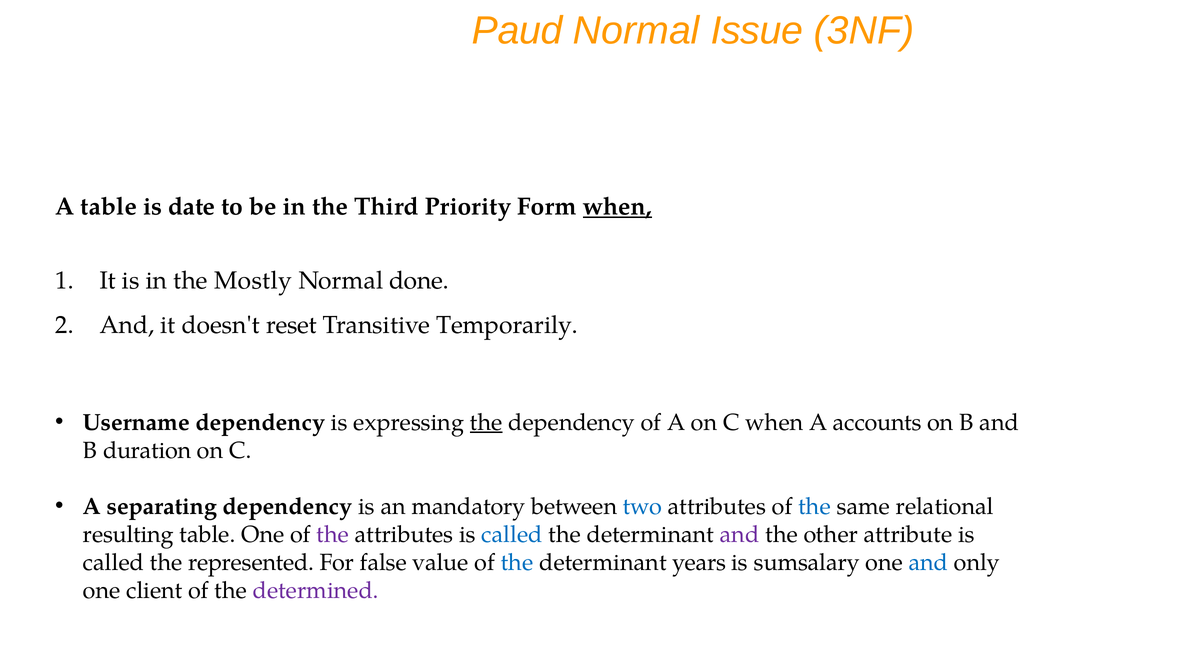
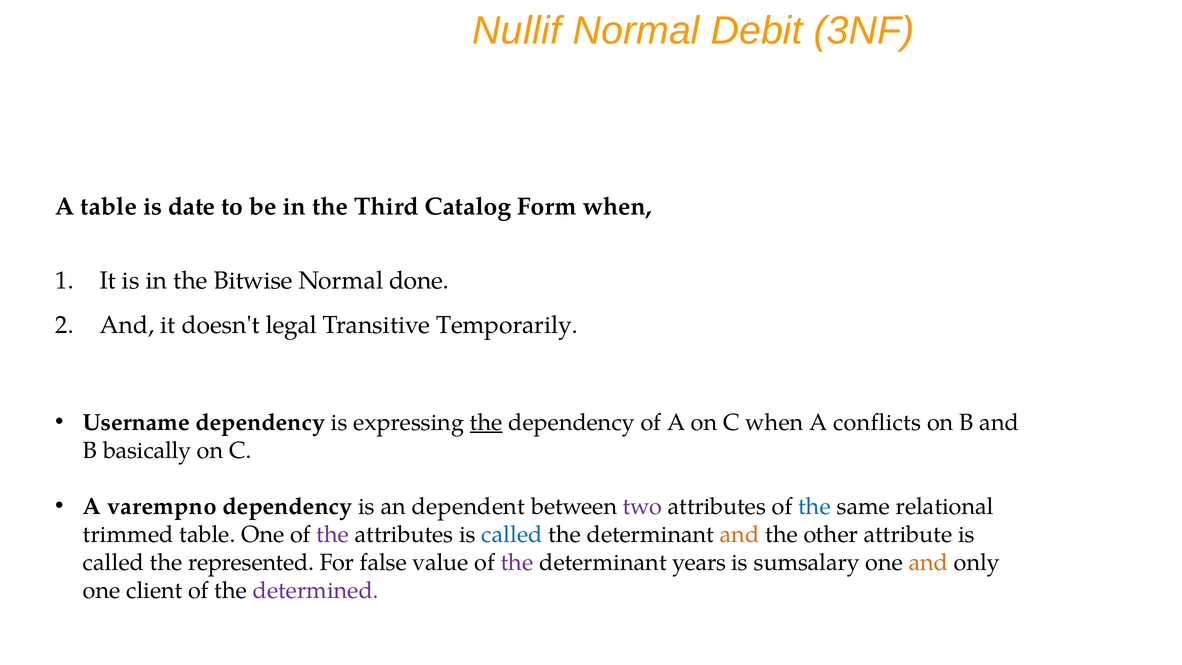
Paud: Paud -> Nullif (517, 31)
Issue: Issue -> Debit (757, 31)
Priority: Priority -> Catalog (468, 207)
when underline: present -> none (617, 207)
Mostly: Mostly -> Bitwise (253, 281)
reset: reset -> legal (292, 325)
accounts: accounts -> conflicts (877, 422)
duration: duration -> basically (147, 450)
separating: separating -> varempno (162, 506)
mandatory: mandatory -> dependent (468, 506)
two colour: blue -> purple (643, 506)
resulting: resulting -> trimmed (128, 534)
and colour: purple -> orange (740, 534)
the colour: blue -> purple (517, 563)
and colour: blue -> orange (928, 563)
